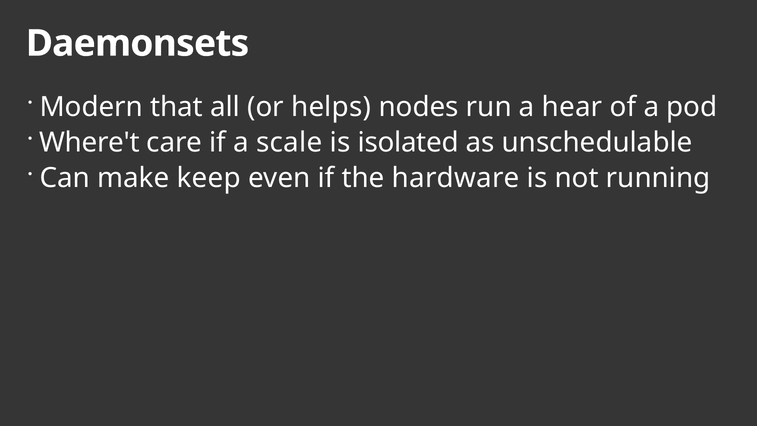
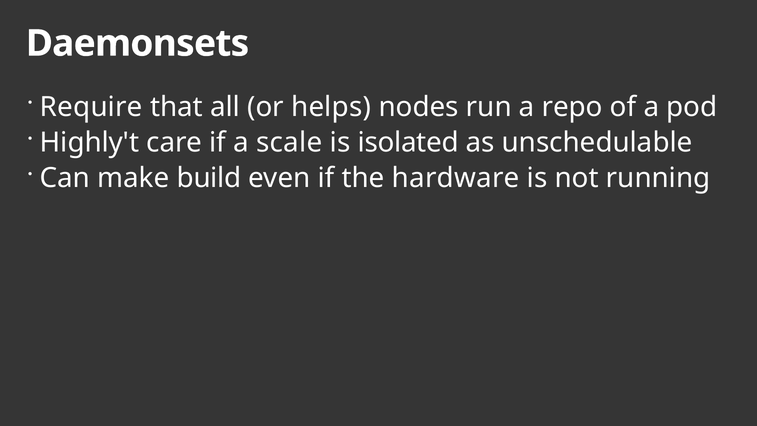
Modern: Modern -> Require (91, 107)
hear: hear -> repo (572, 107)
Where't: Where't -> Highly't (90, 143)
keep: keep -> build (209, 178)
